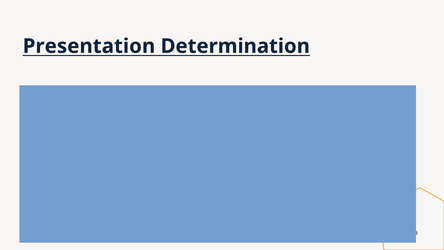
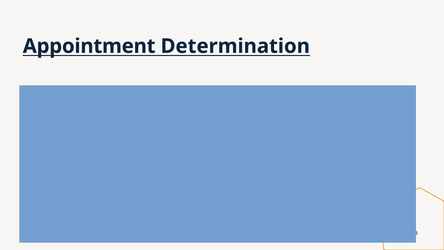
Presentation: Presentation -> Appointment (89, 46)
